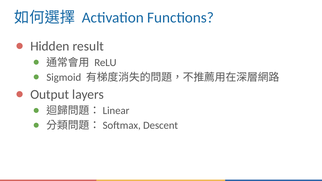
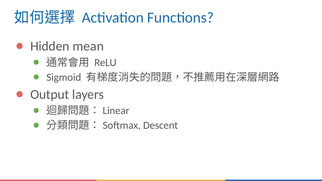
result: result -> mean (88, 46)
